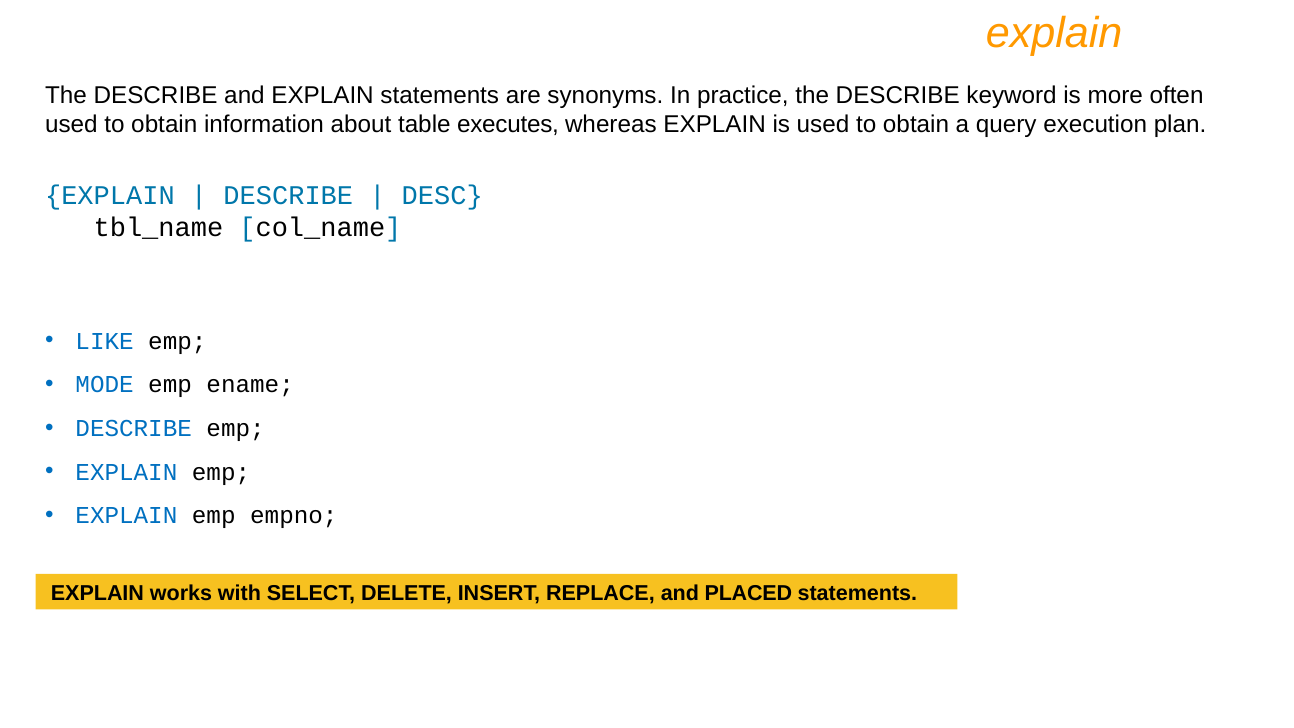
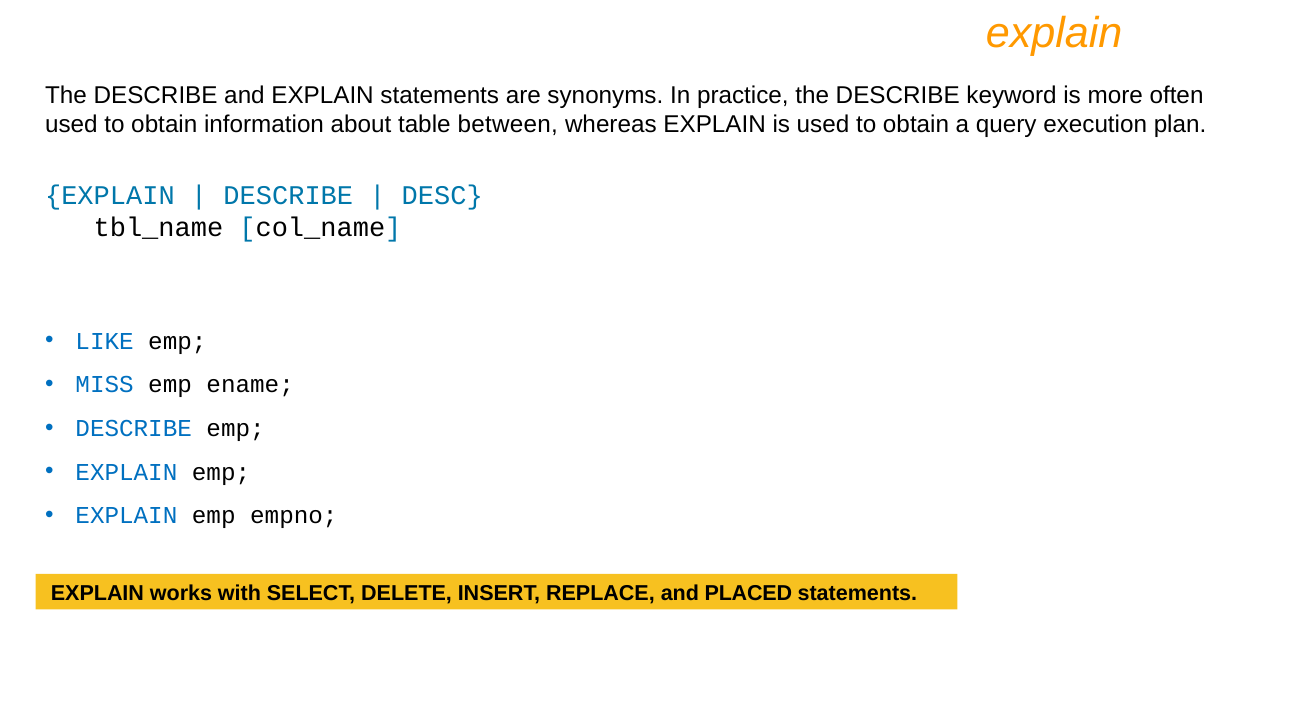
executes: executes -> between (508, 125)
MODE: MODE -> MISS (105, 385)
